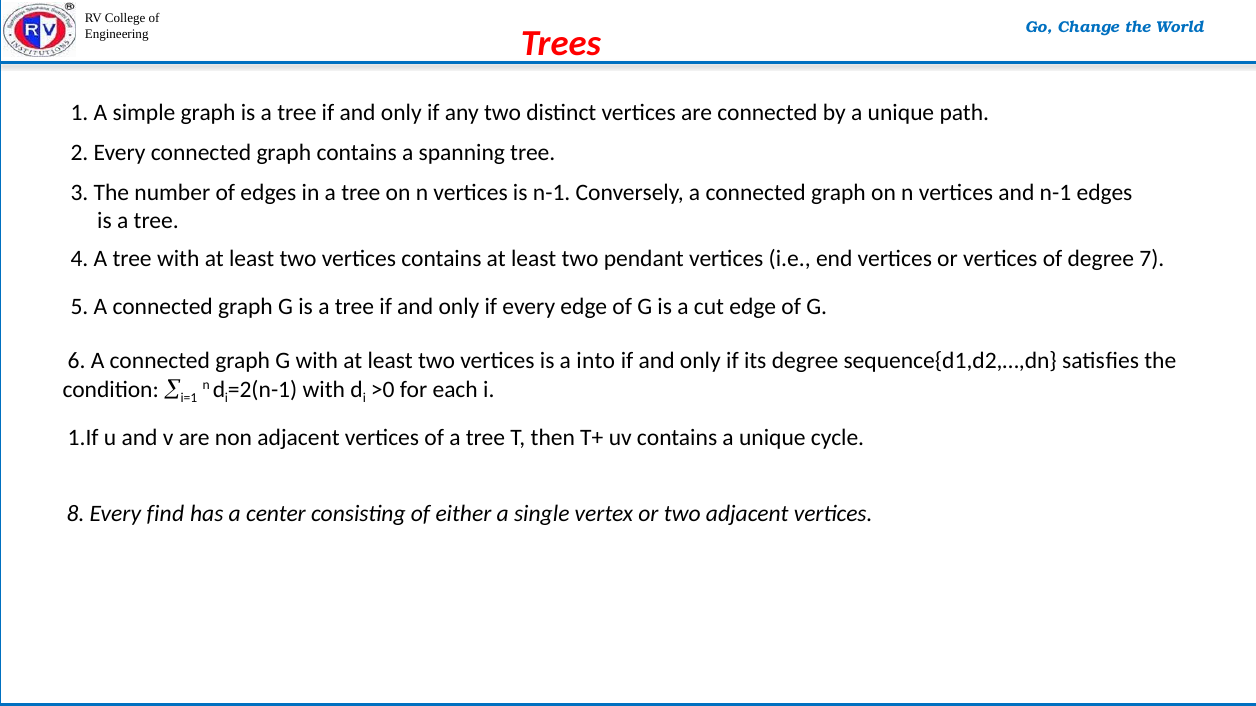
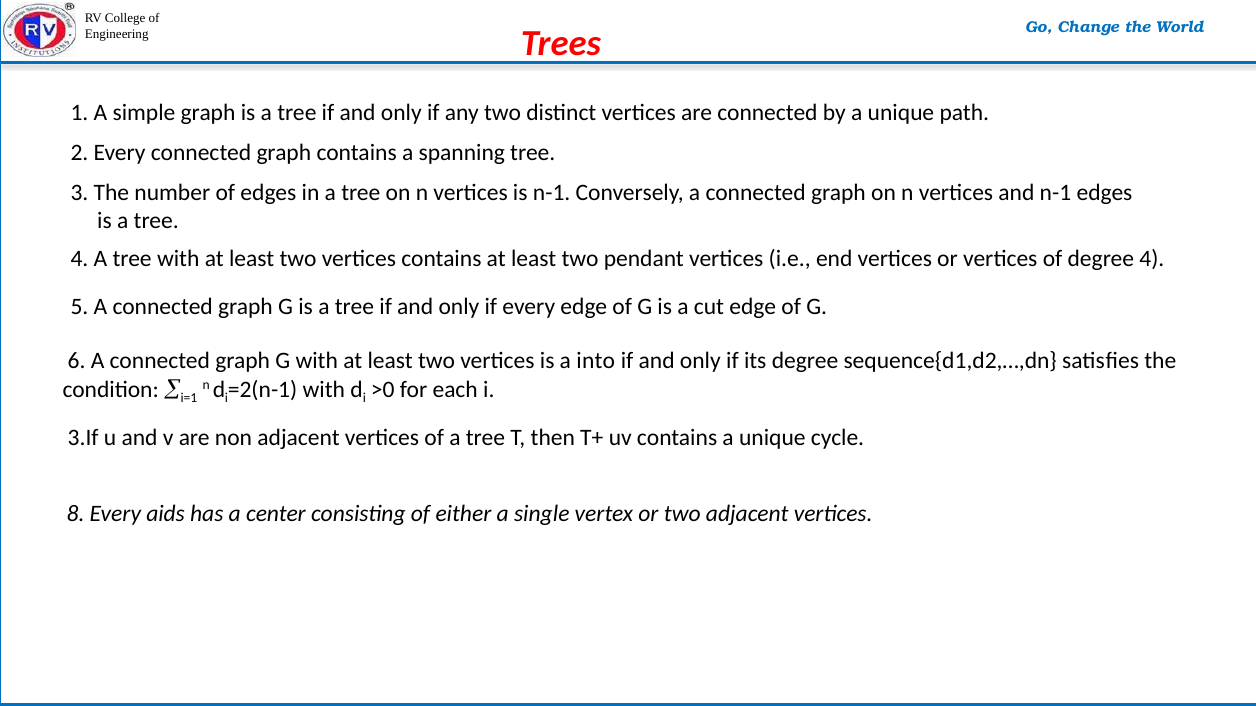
degree 7: 7 -> 4 (1152, 259)
1.If: 1.If -> 3.If (83, 438)
find: find -> aids (166, 514)
